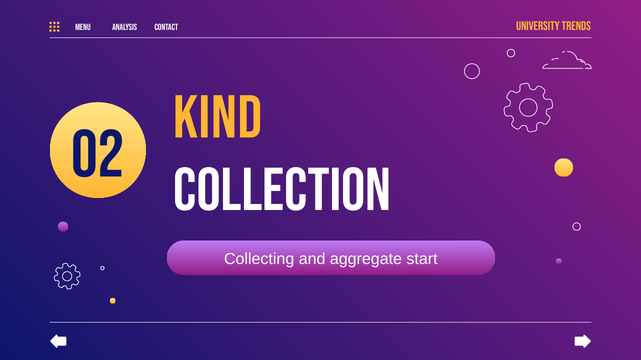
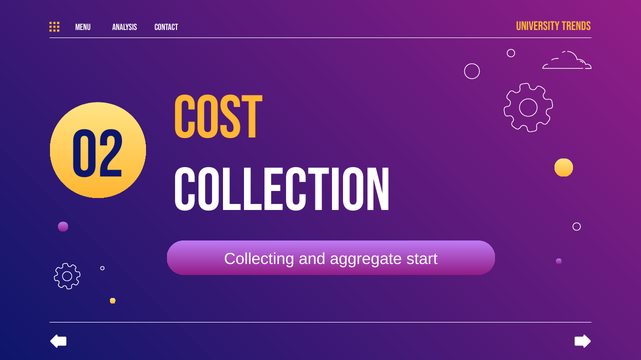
kind: kind -> cost (218, 118)
